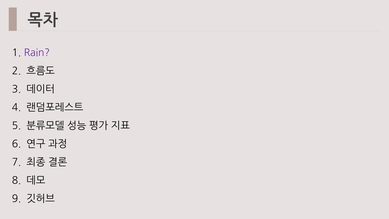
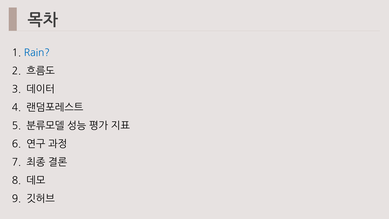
Rain colour: purple -> blue (37, 53)
